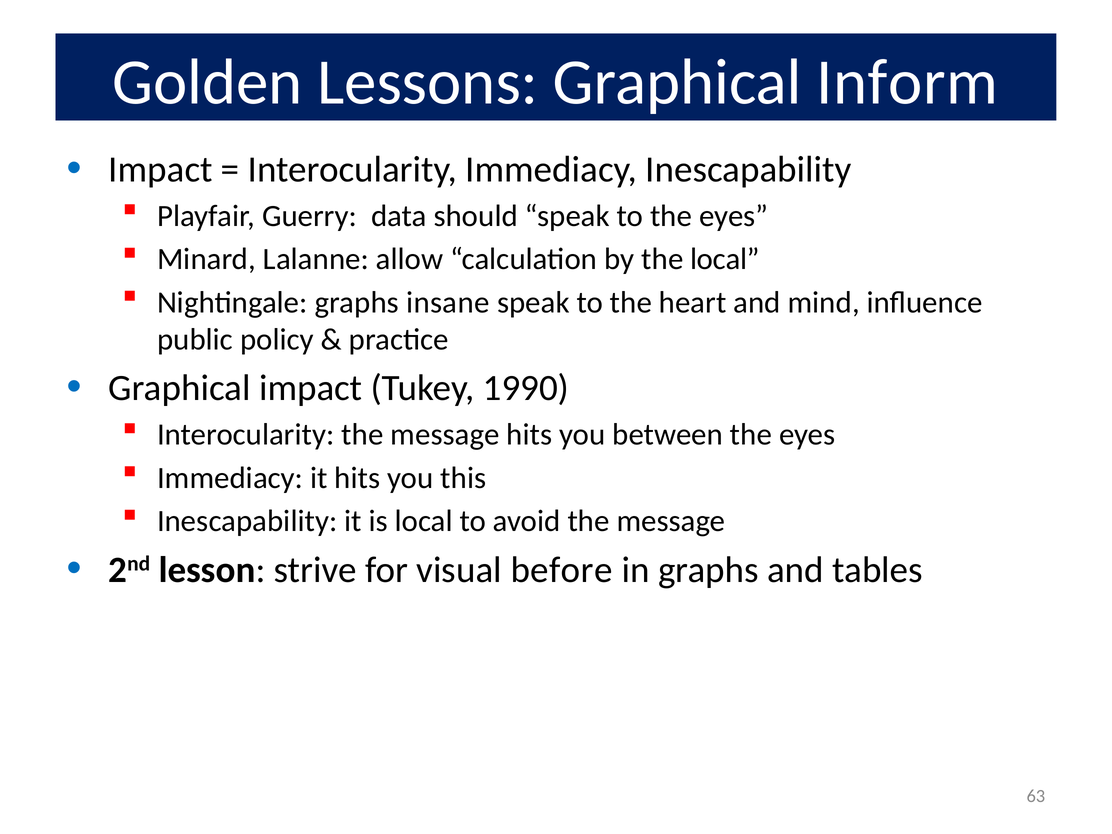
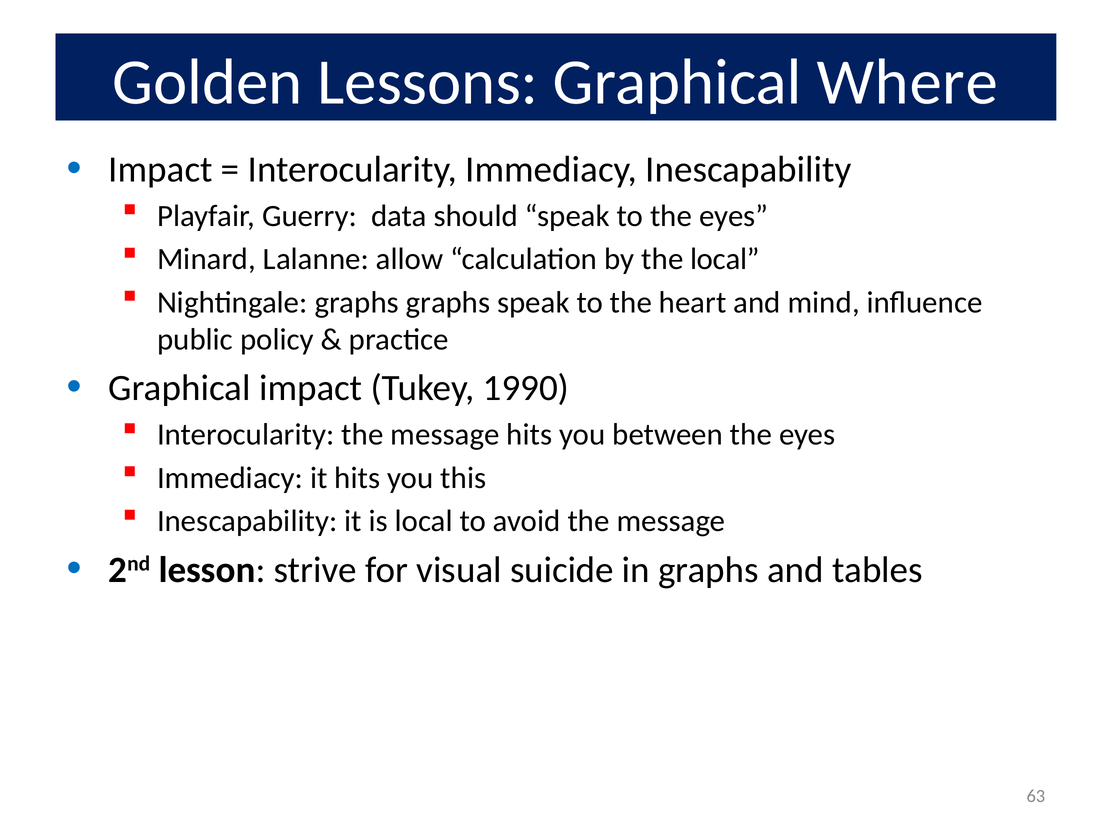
Inform: Inform -> Where (907, 82)
graphs insane: insane -> graphs (448, 302)
before: before -> suicide (562, 570)
